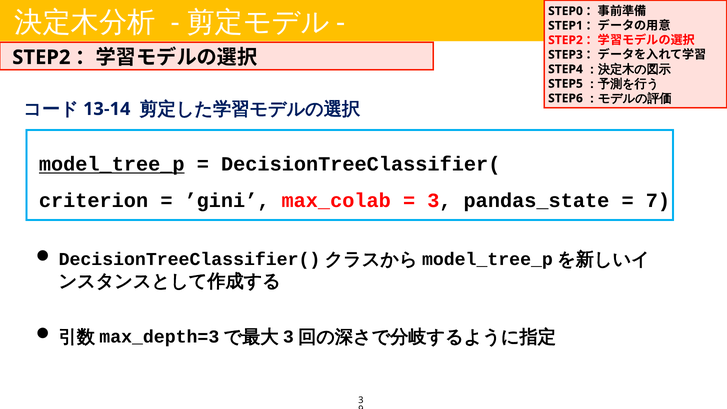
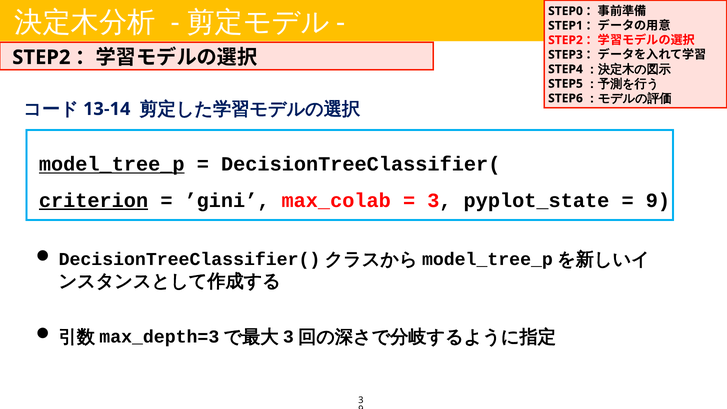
criterion underline: none -> present (94, 201)
pandas_state: pandas_state -> pyplot_state (536, 201)
7: 7 -> 9 (658, 201)
